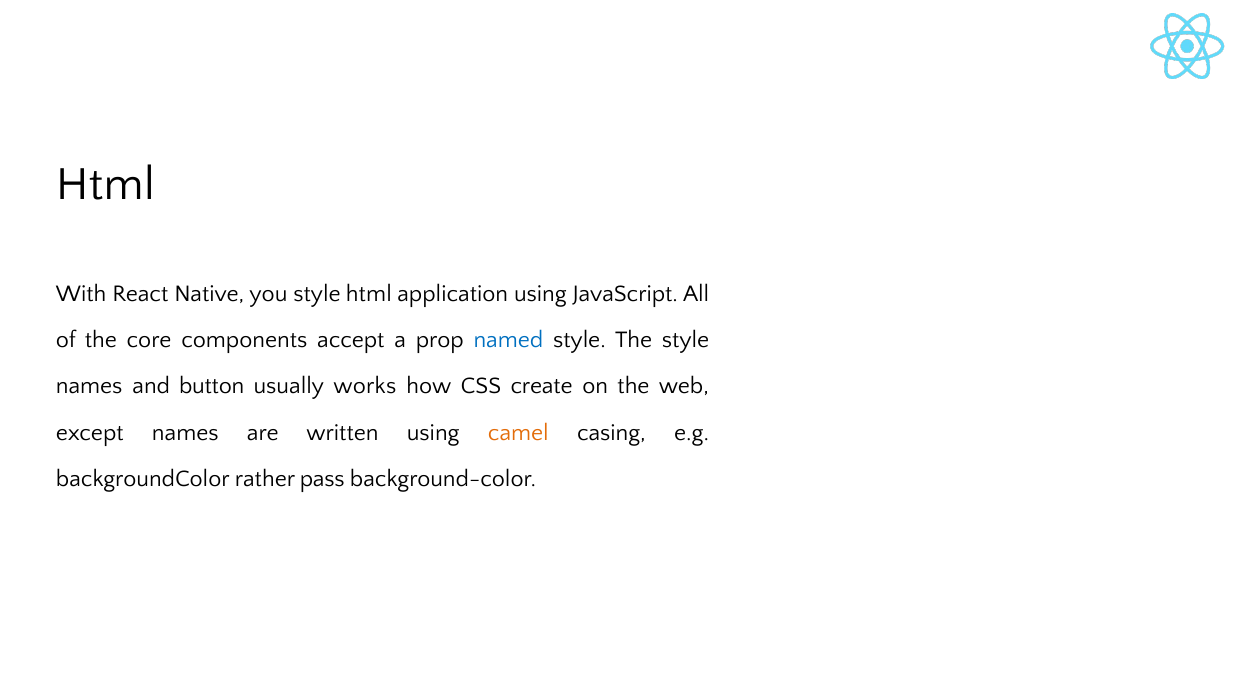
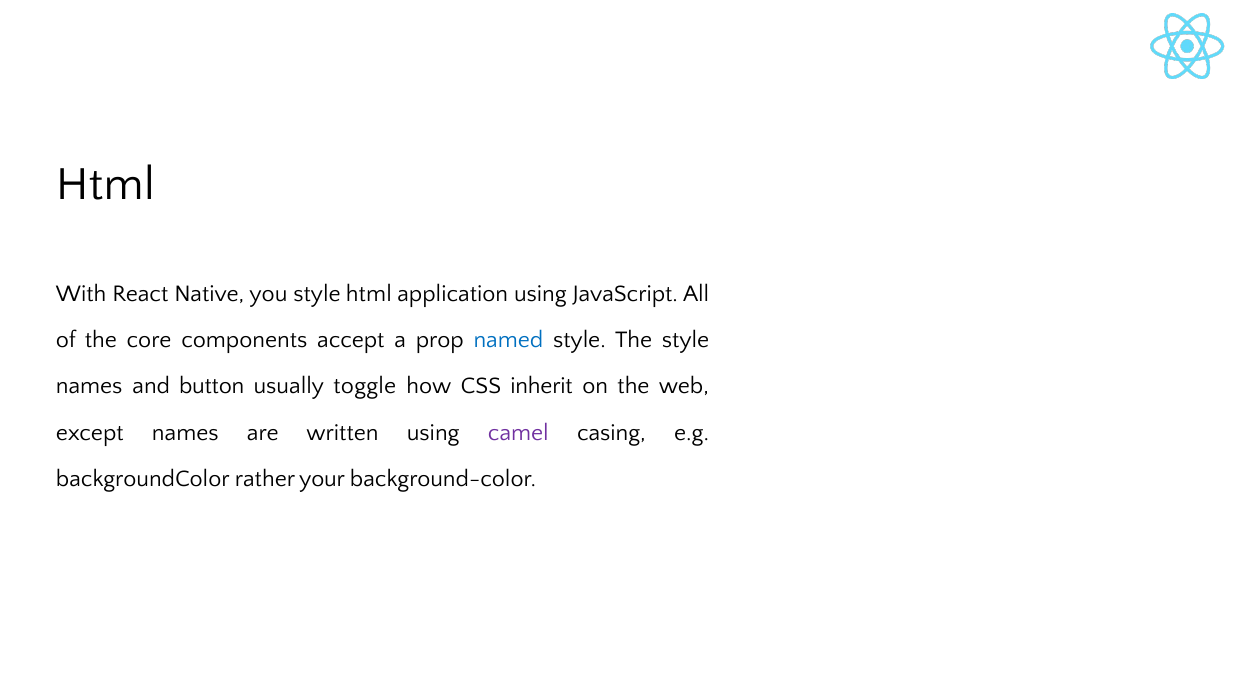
works: works -> toggle (365, 386)
create: create -> inherit (542, 386)
camel colour: orange -> purple (518, 433)
pass: pass -> your (322, 479)
